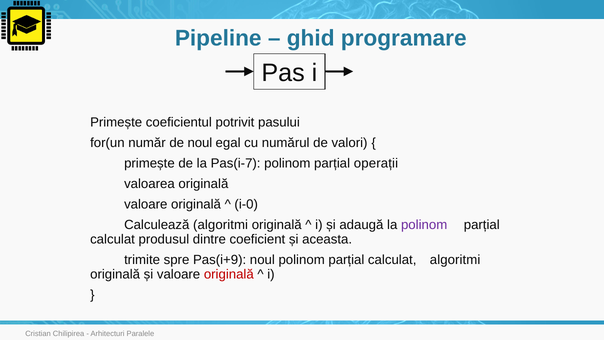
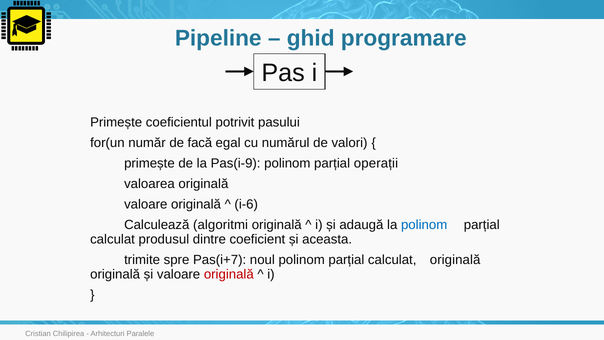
de noul: noul -> facă (200, 143)
Pas(i-7: Pas(i-7 -> Pas(i-9 (236, 163)
i-0: i-0 -> i-6 (246, 204)
polinom colour: purple -> blue (424, 225)
Pas(i+9: Pas(i+9 -> Pas(i+7 (220, 260)
calculat algoritmi: algoritmi -> originală (455, 260)
